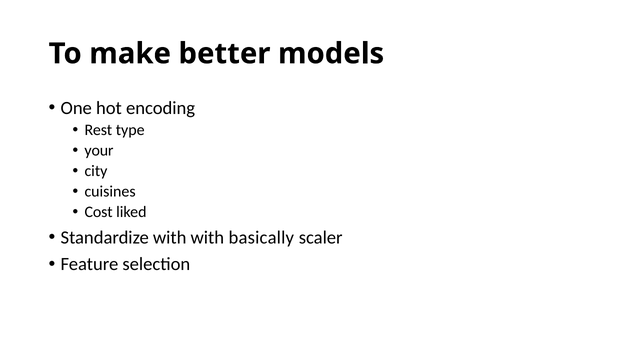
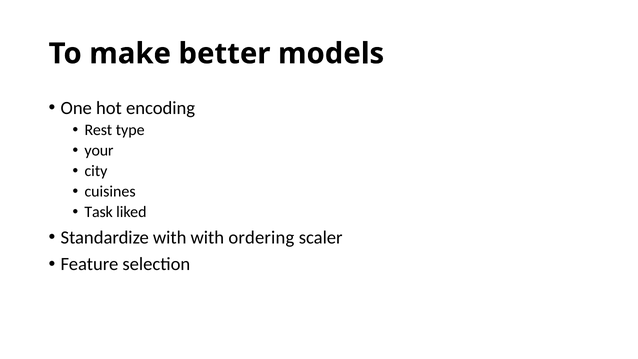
Cost: Cost -> Task (99, 212)
basically: basically -> ordering (261, 237)
